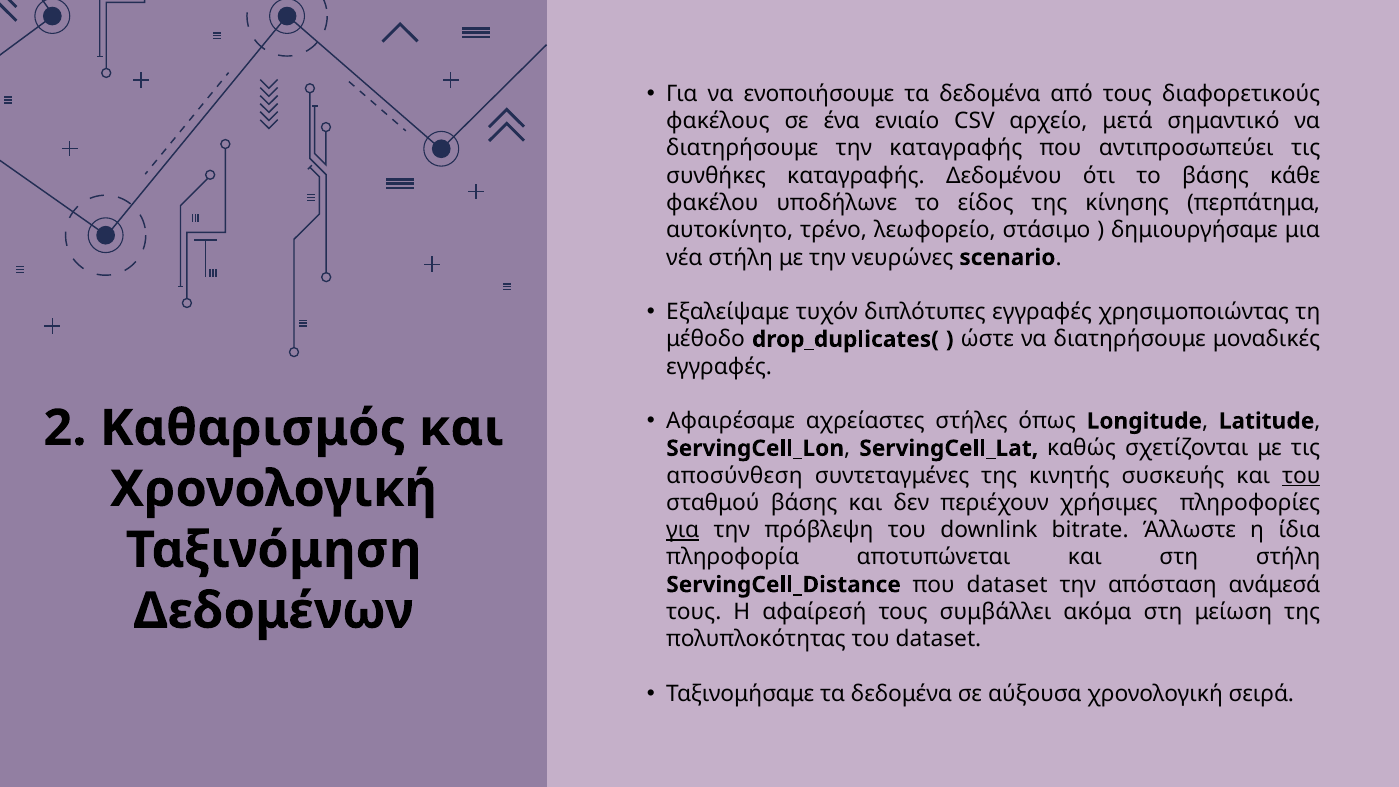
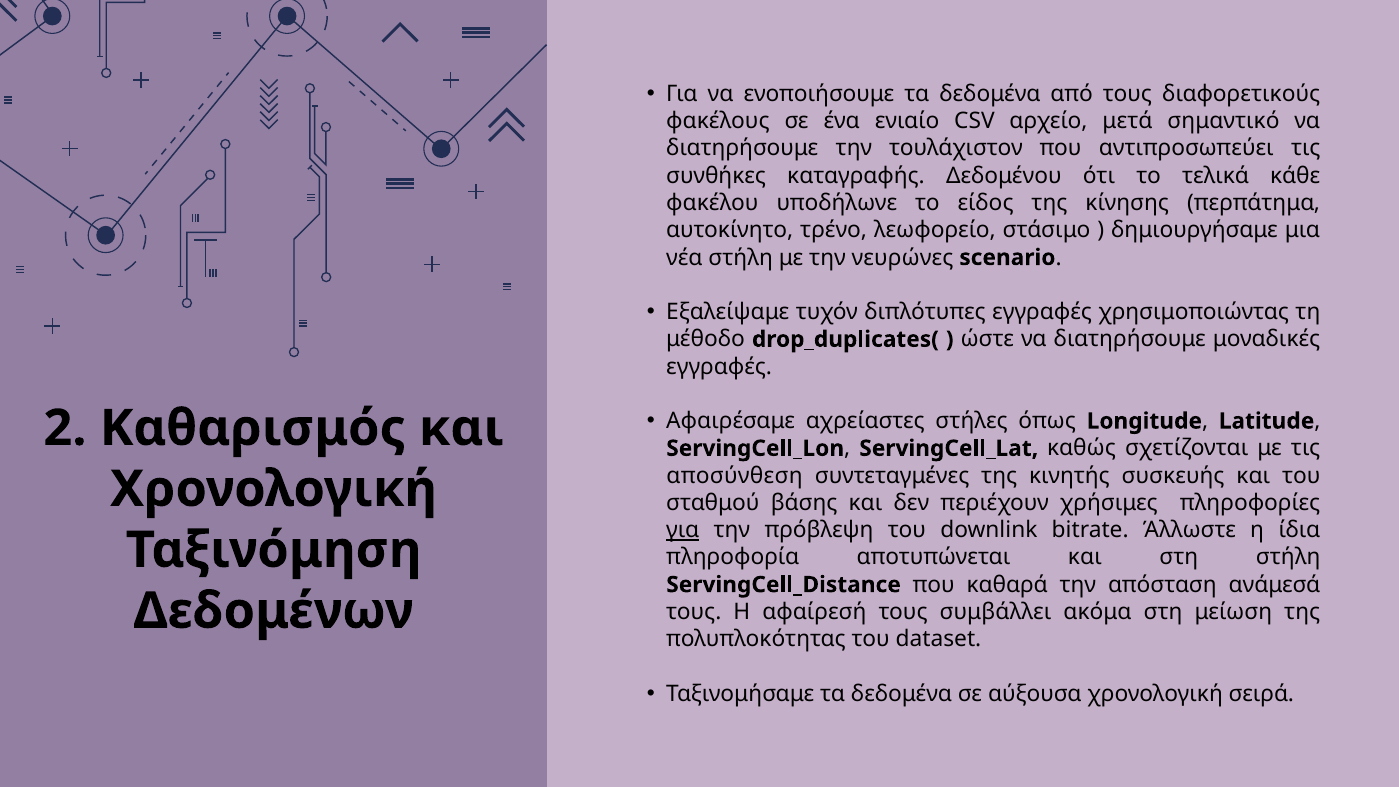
την καταγραφής: καταγραφής -> τουλάχιστον (956, 148)
το βάσης: βάσης -> τελικά (1216, 176)
του underline: present -> none (1301, 476)
που dataset: dataset -> καθαρά (1007, 585)
